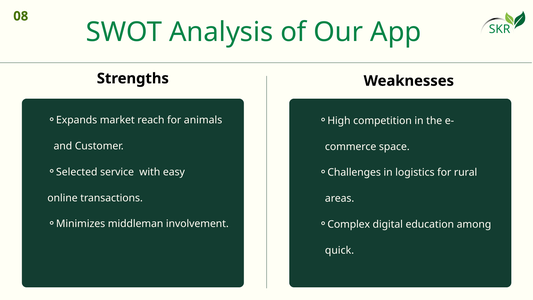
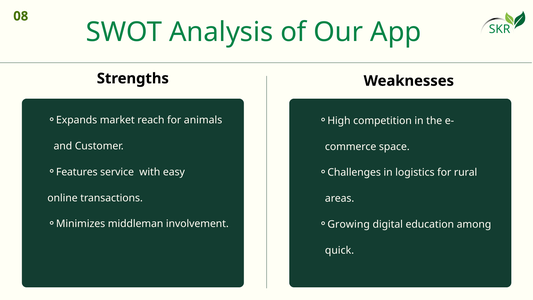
Selected: Selected -> Features (77, 172)
Complex: Complex -> Growing (349, 224)
